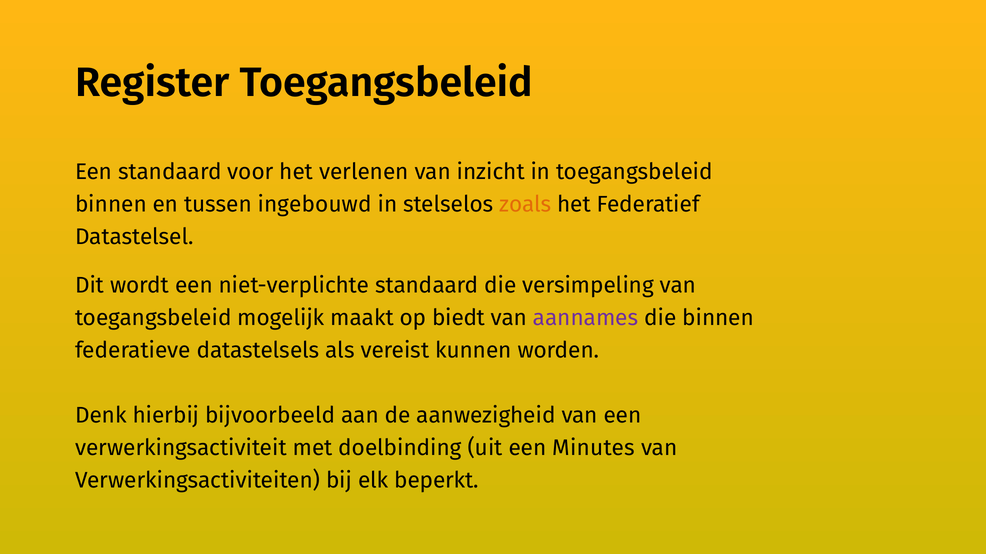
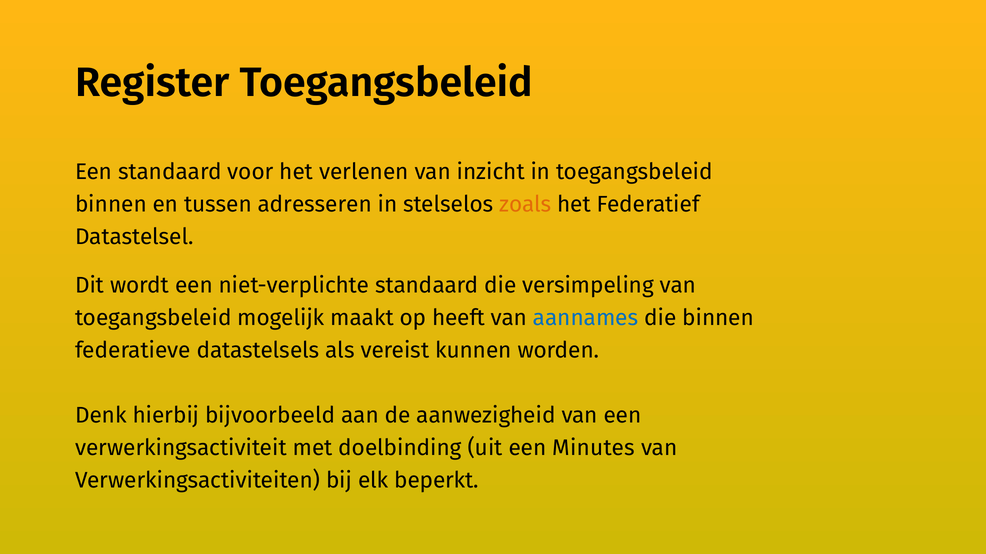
ingebouwd: ingebouwd -> adresseren (315, 204)
biedt: biedt -> heeft (459, 318)
aannames colour: purple -> blue (586, 318)
